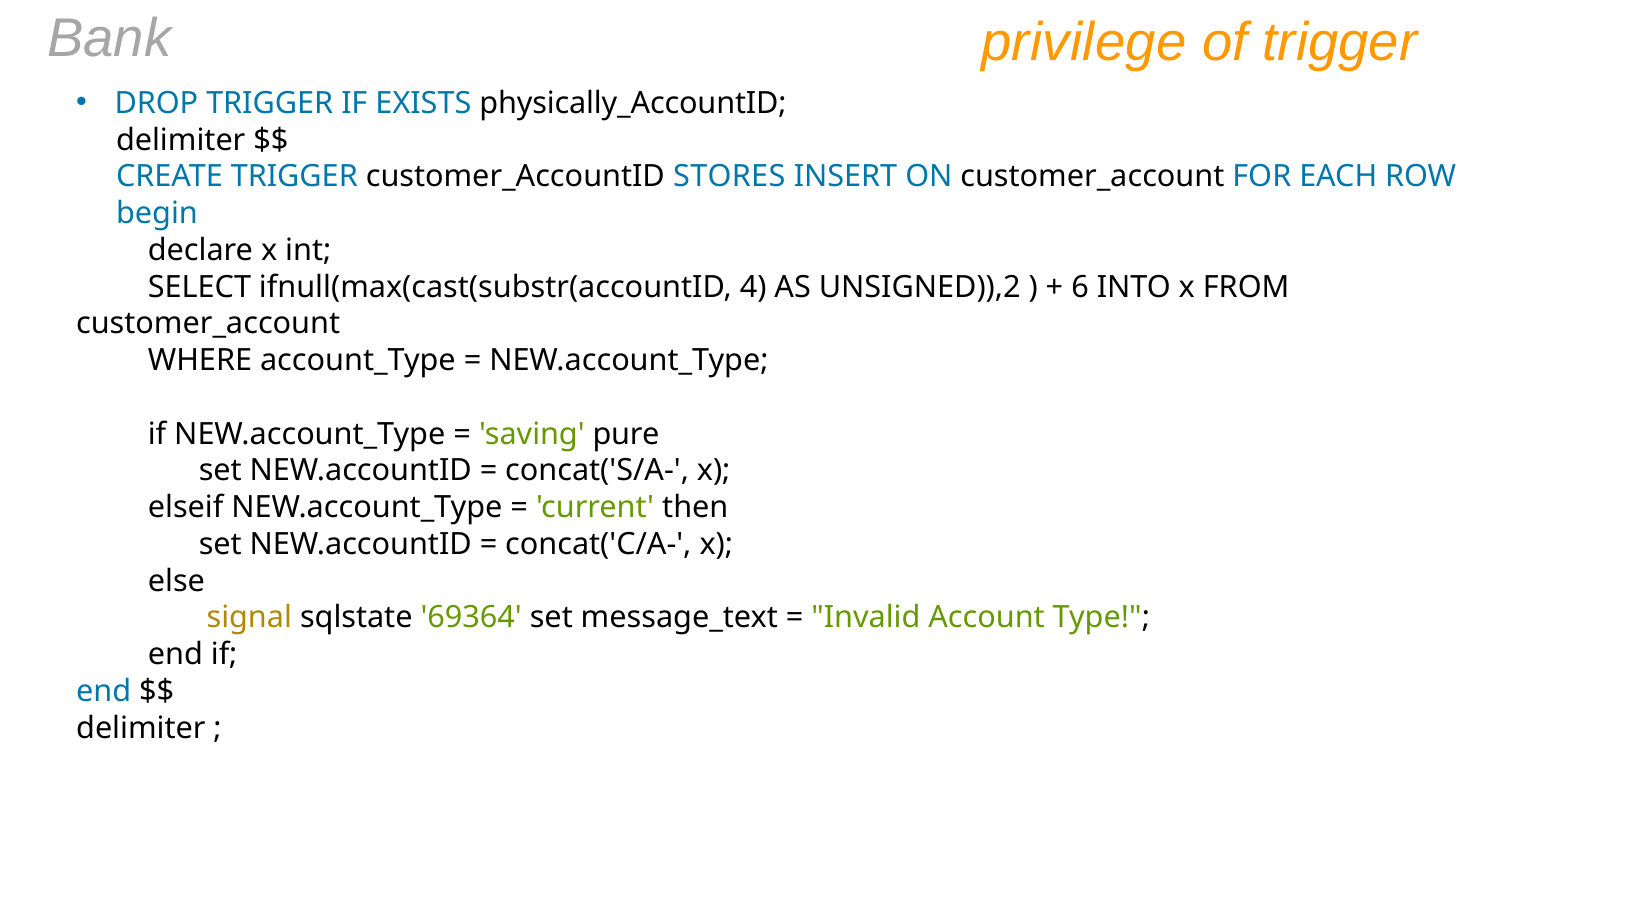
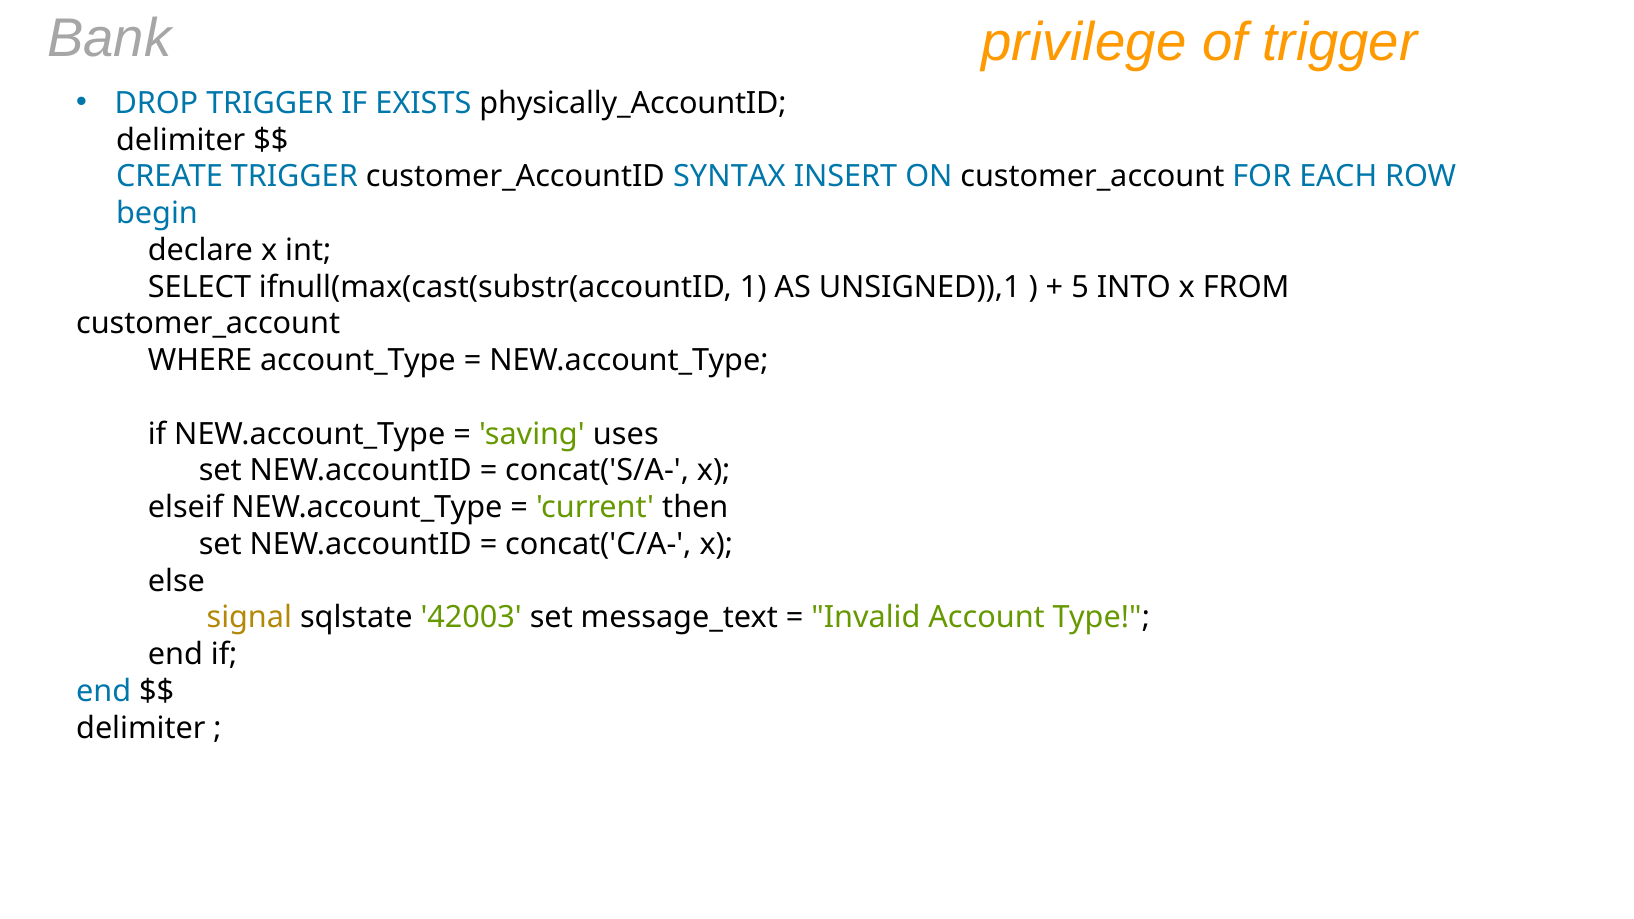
STORES: STORES -> SYNTAX (729, 177)
4: 4 -> 1 (753, 287)
UNSIGNED)),2: UNSIGNED)),2 -> UNSIGNED)),1 (920, 287)
6: 6 -> 5 (1080, 287)
pure: pure -> uses (626, 434)
69364: 69364 -> 42003 (471, 618)
